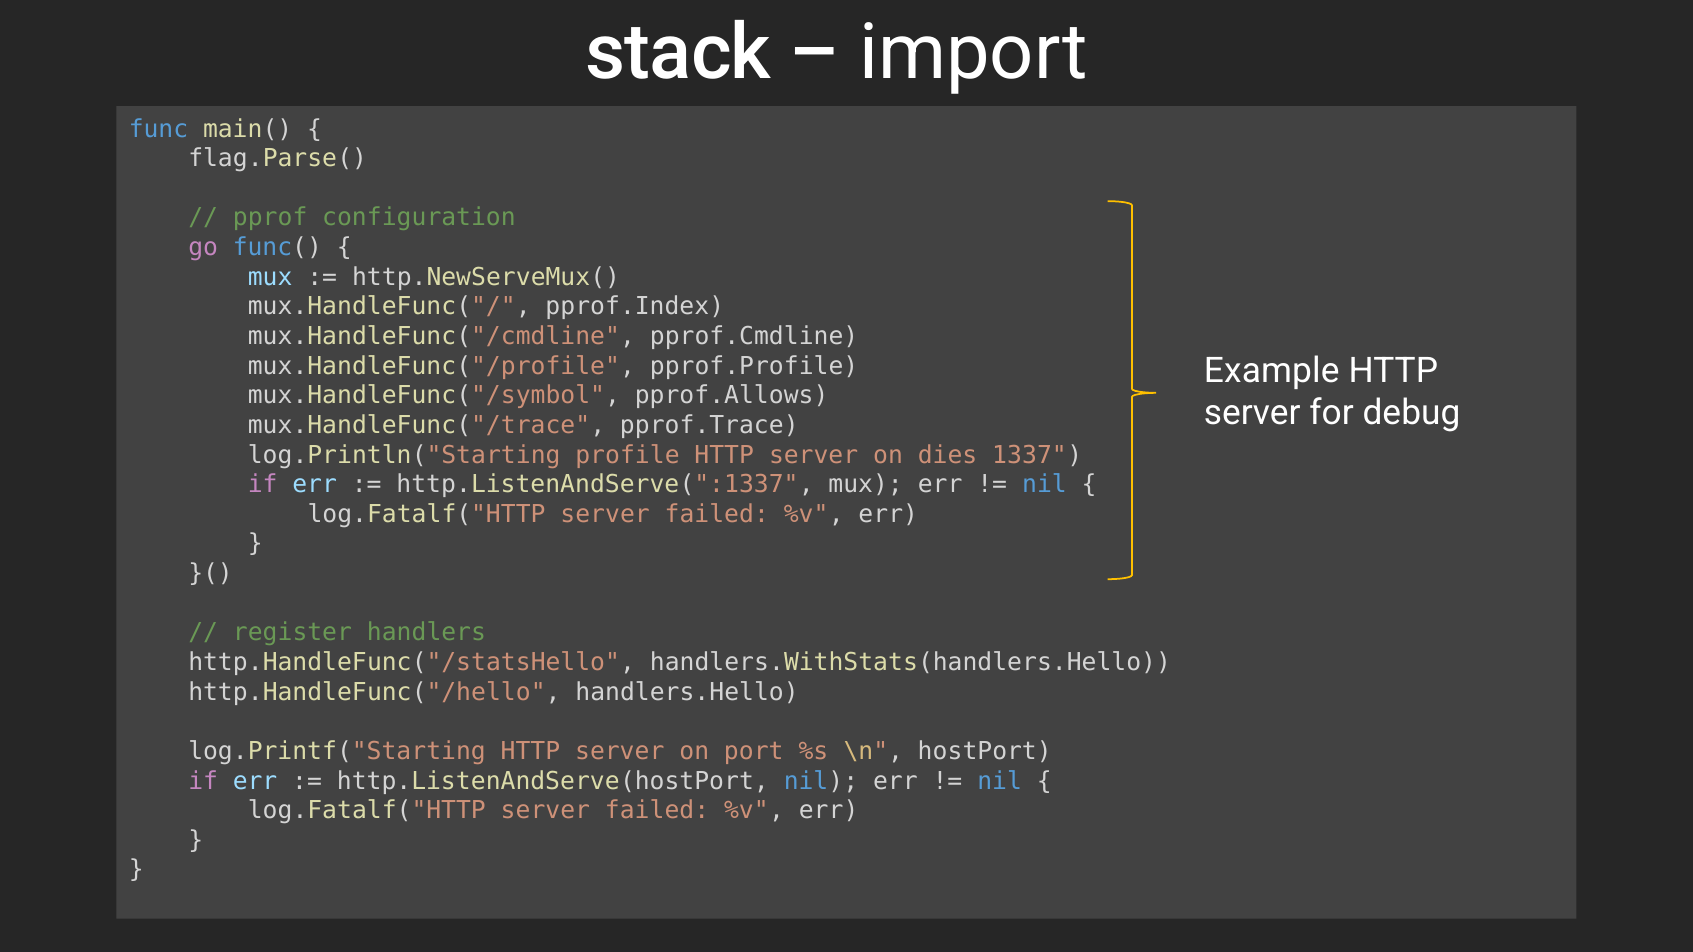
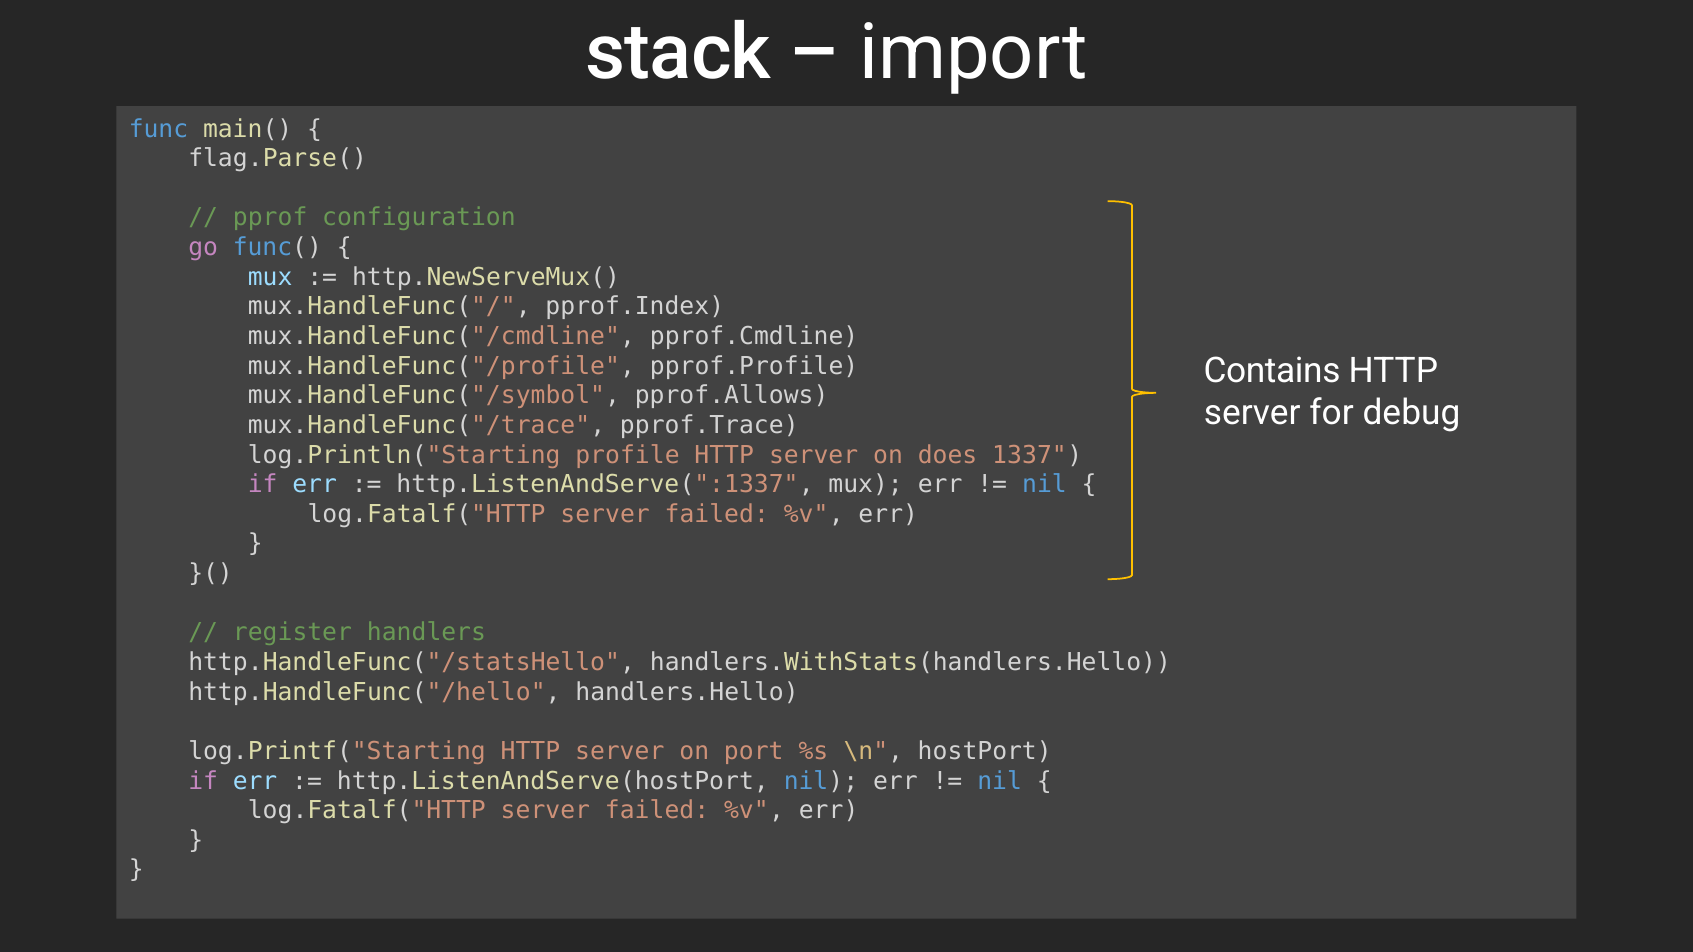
Example: Example -> Contains (1272, 371)
dies: dies -> does (948, 455)
